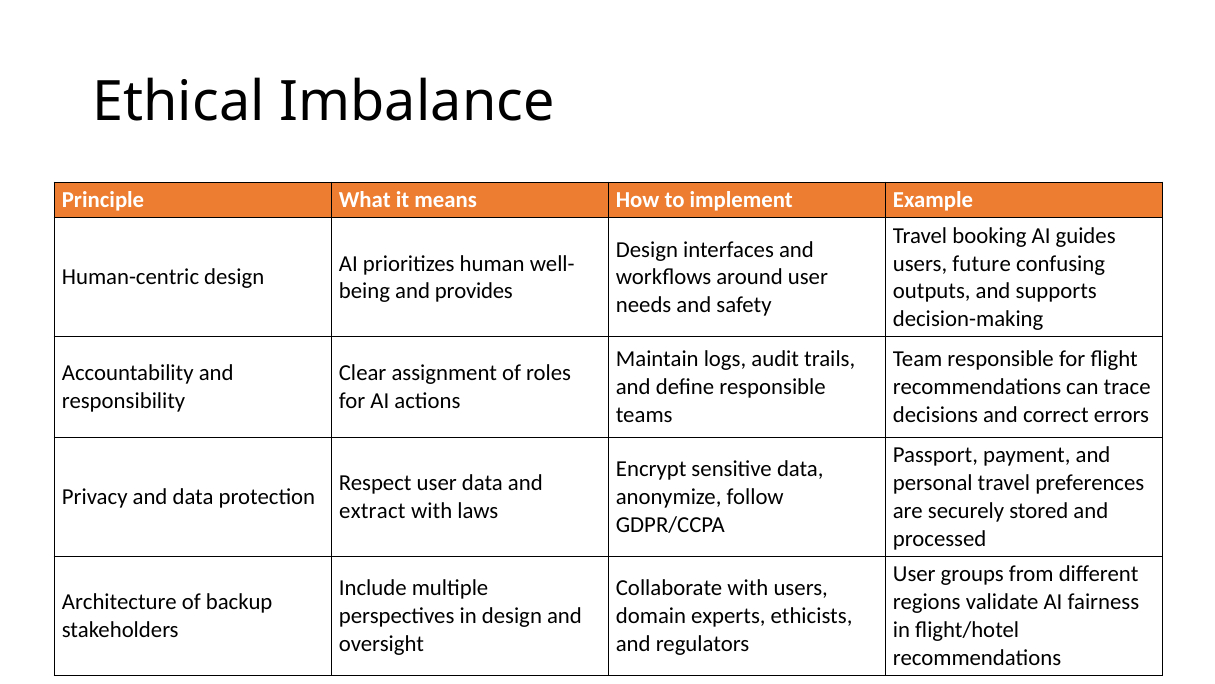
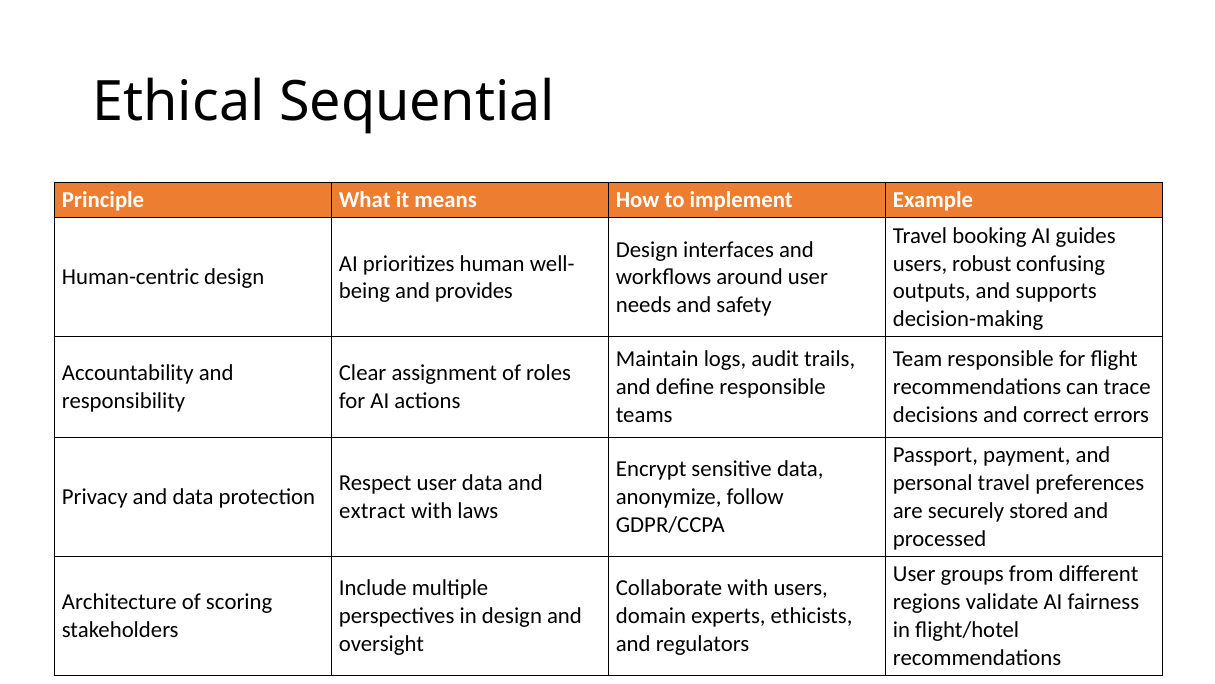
Imbalance: Imbalance -> Sequential (417, 102)
future: future -> robust (982, 263)
backup: backup -> scoring (239, 602)
